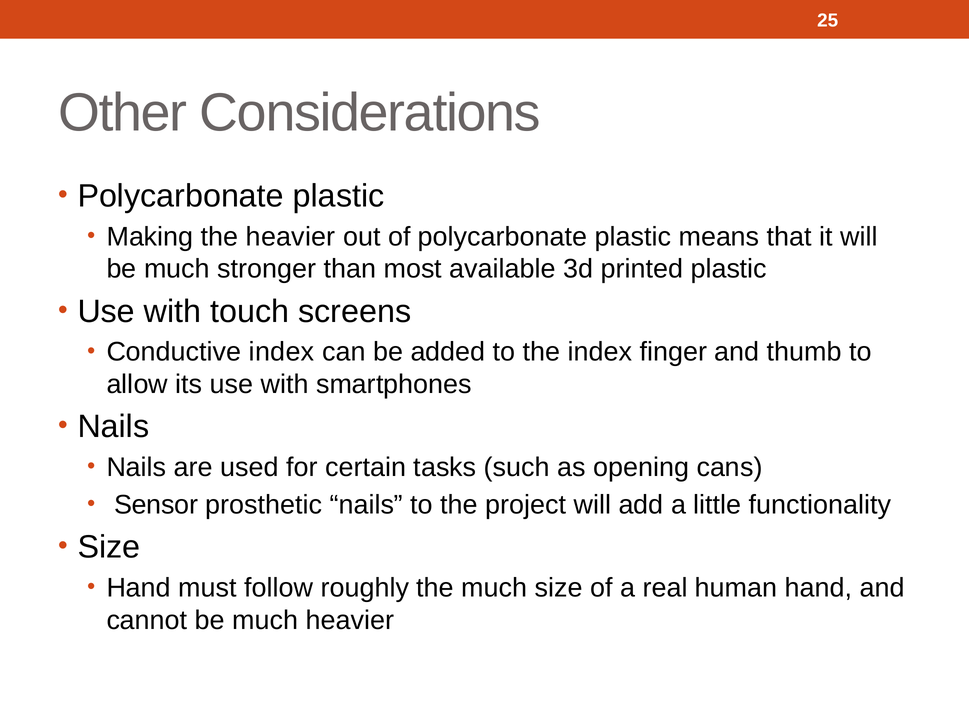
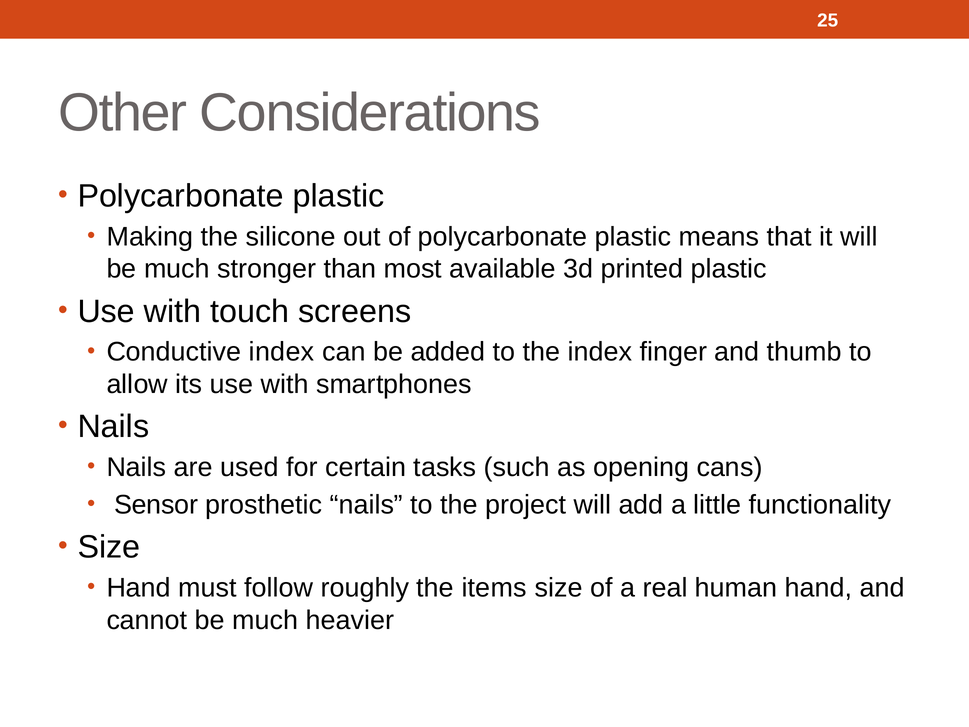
the heavier: heavier -> silicone (291, 237)
the much: much -> items (494, 588)
